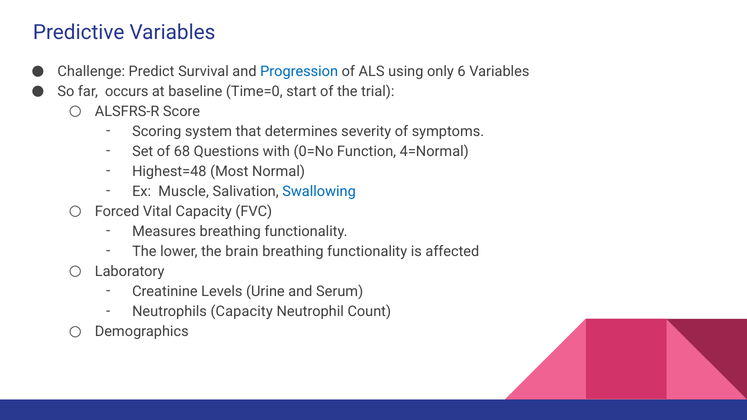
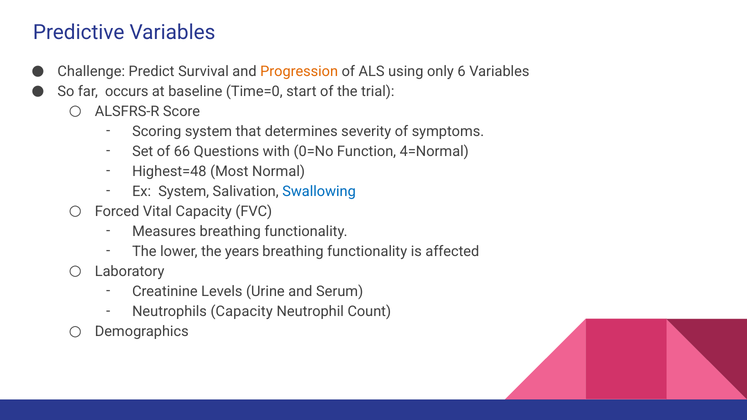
Progression colour: blue -> orange (299, 71)
68: 68 -> 66 (182, 151)
Ex Muscle: Muscle -> System (184, 192)
brain: brain -> years (242, 252)
